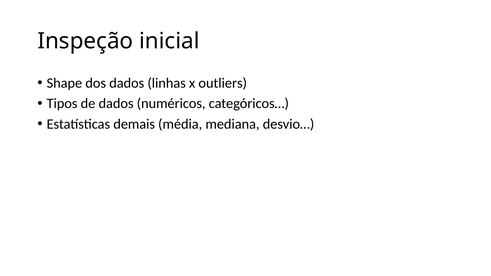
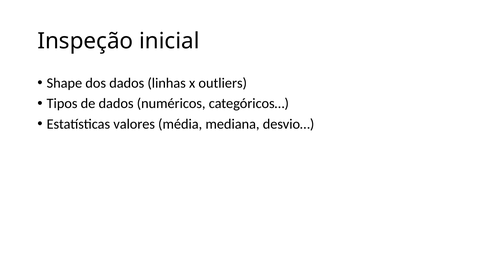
demais: demais -> valores (134, 124)
